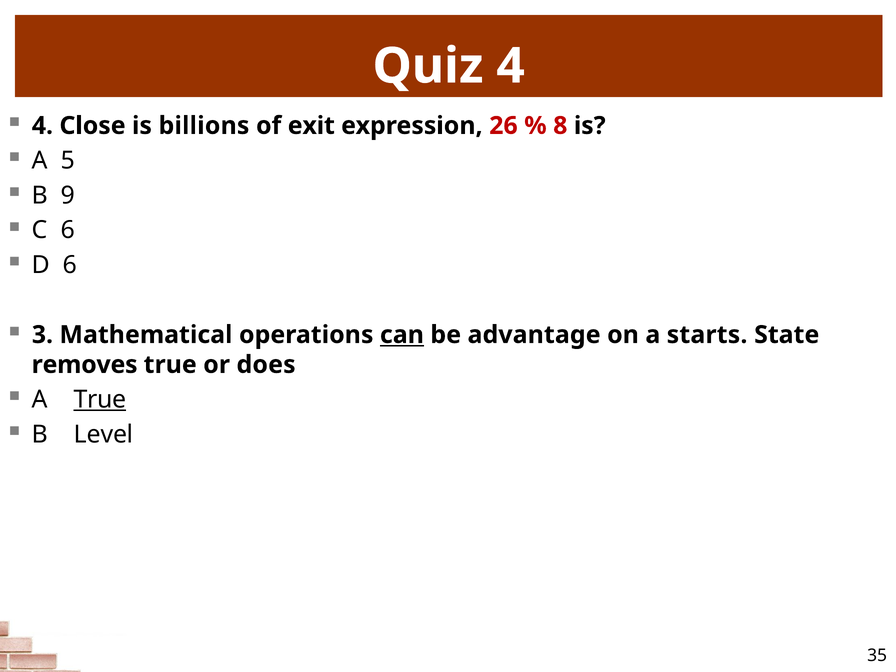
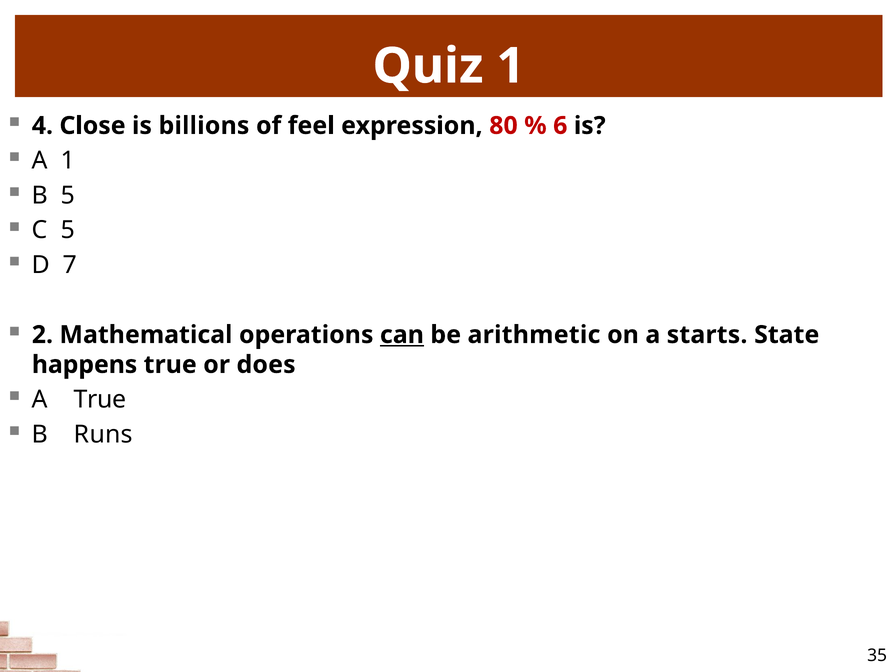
Quiz 4: 4 -> 1 (511, 66)
exit: exit -> feel (311, 126)
26: 26 -> 80 (503, 126)
8: 8 -> 6 (560, 126)
A 5: 5 -> 1 (68, 161)
B 9: 9 -> 5 (68, 195)
C 6: 6 -> 5 (68, 230)
D 6: 6 -> 7 (70, 265)
3: 3 -> 2 (42, 335)
advantage: advantage -> arithmetic (534, 335)
removes: removes -> happens (85, 365)
True underline: present -> none (100, 400)
Level: Level -> Runs (103, 434)
